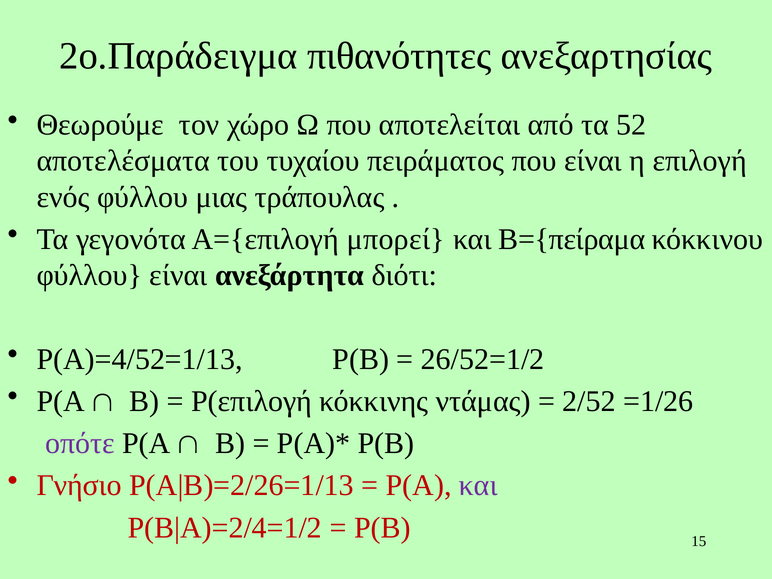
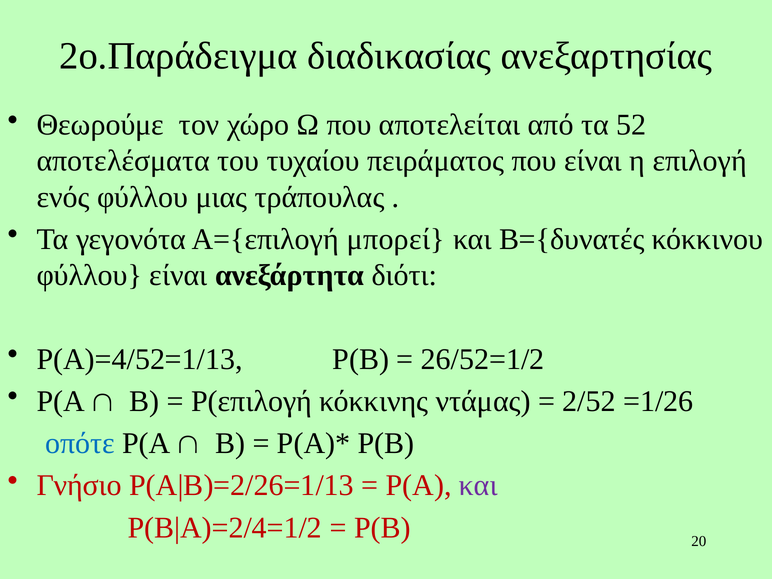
πιθανότητες: πιθανότητες -> διαδικασίας (399, 56)
Β={πείραμα: Β={πείραμα -> Β={δυνατές (572, 239)
οπότε colour: purple -> blue (80, 443)
15: 15 -> 20 (699, 541)
